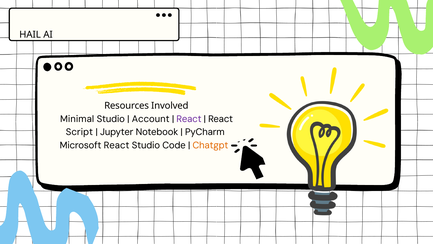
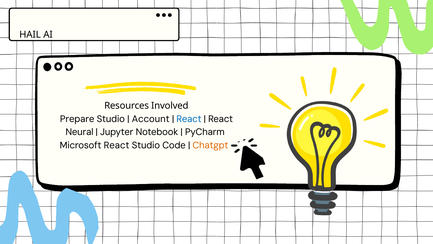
Minimal: Minimal -> Prepare (77, 119)
React colour: purple -> blue (189, 119)
Script: Script -> Neural (79, 132)
